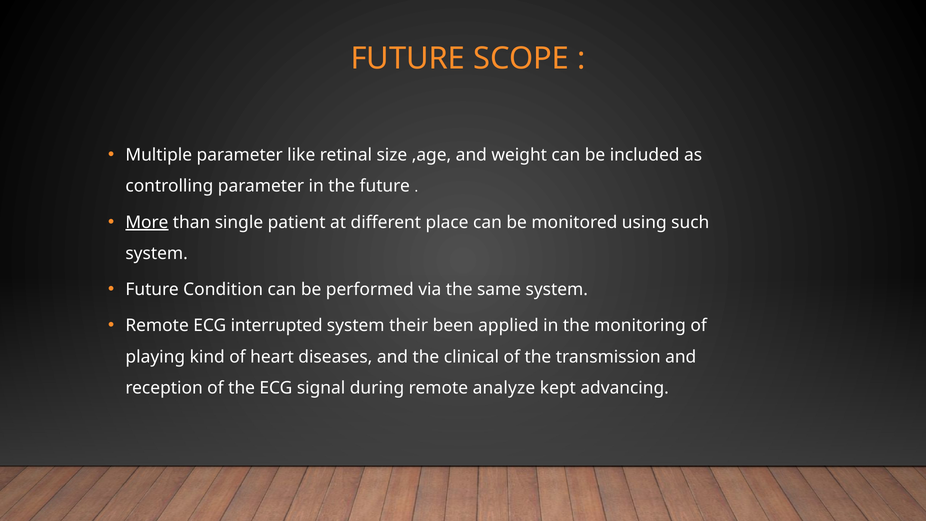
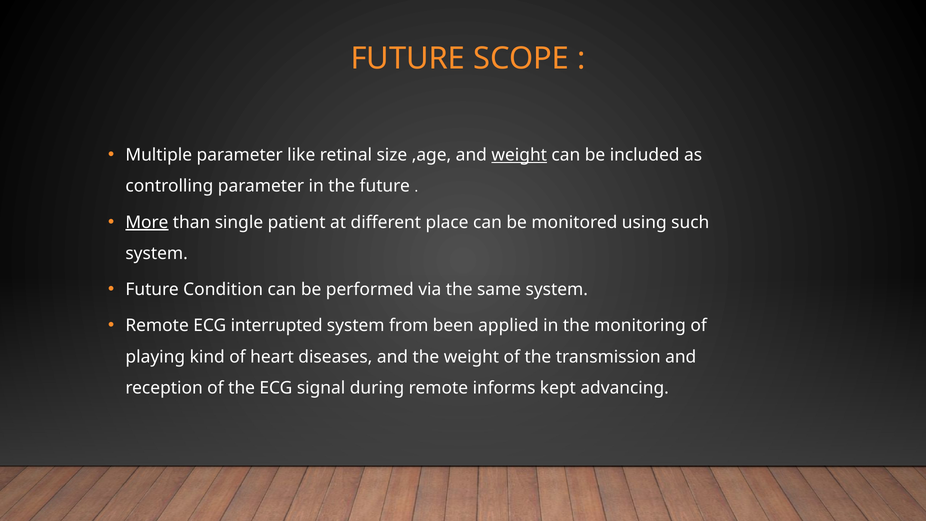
weight underline: none -> present (519, 155)
their: their -> from (409, 326)
the clinical: clinical -> weight (471, 357)
analyze: analyze -> informs (504, 388)
